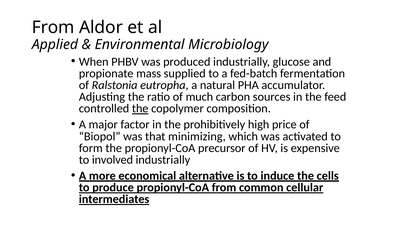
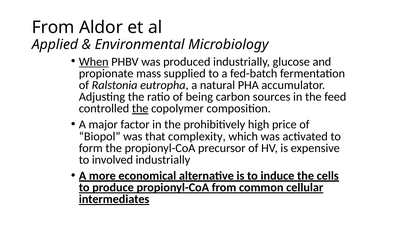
When underline: none -> present (94, 62)
much: much -> being (199, 97)
minimizing: minimizing -> complexity (197, 136)
